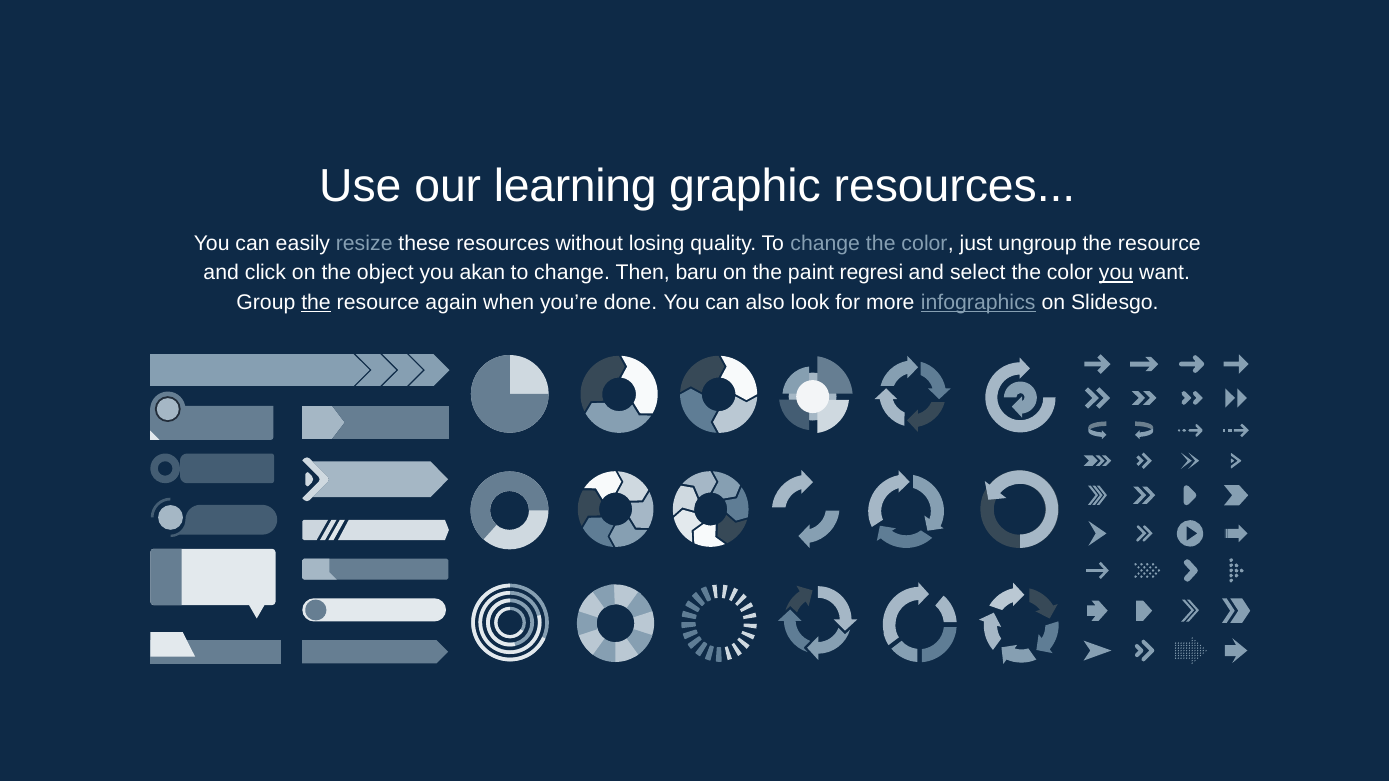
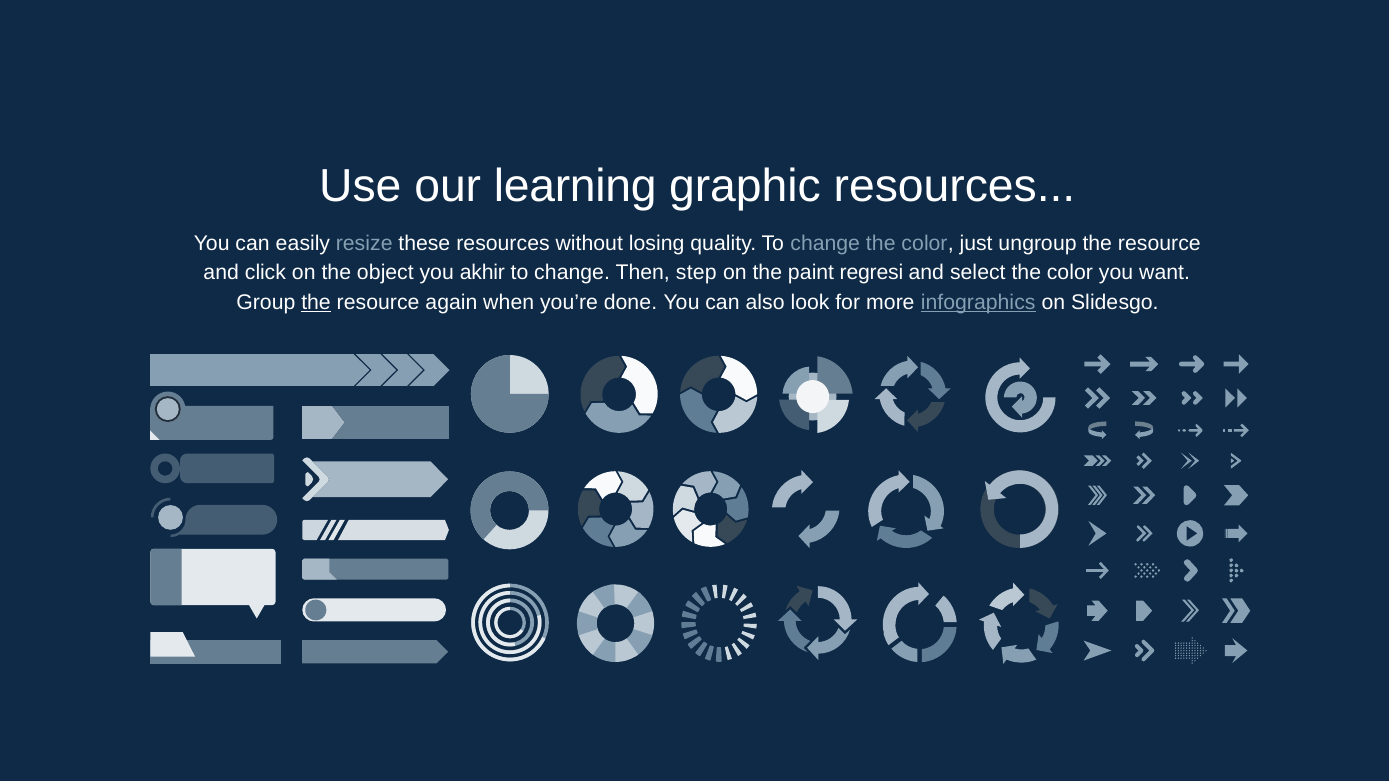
akan: akan -> akhir (482, 273)
baru: baru -> step (696, 273)
you underline: present -> none (1116, 273)
